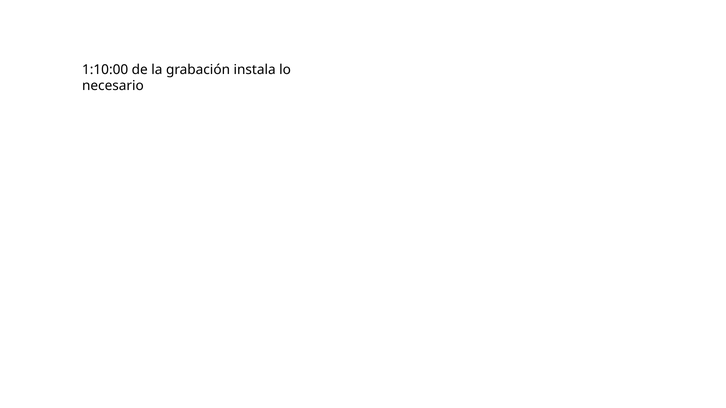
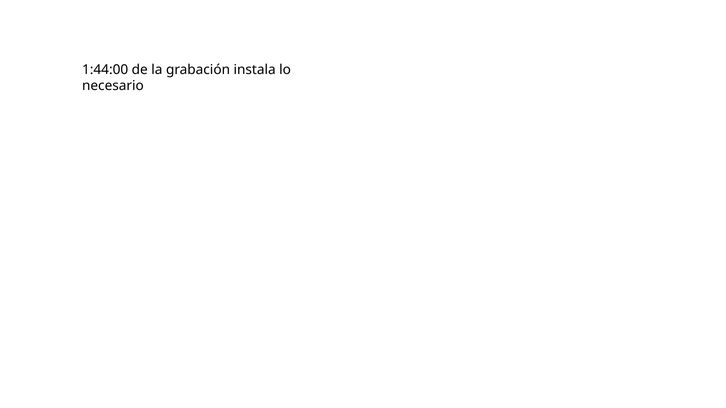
1:10:00: 1:10:00 -> 1:44:00 (105, 70)
